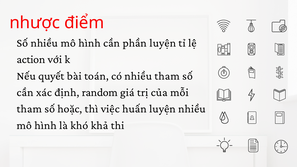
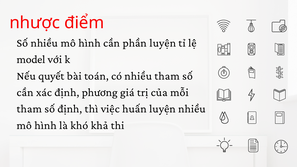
action: action -> model (31, 59)
random: random -> phương (100, 92)
số hoặc: hoặc -> định (70, 109)
